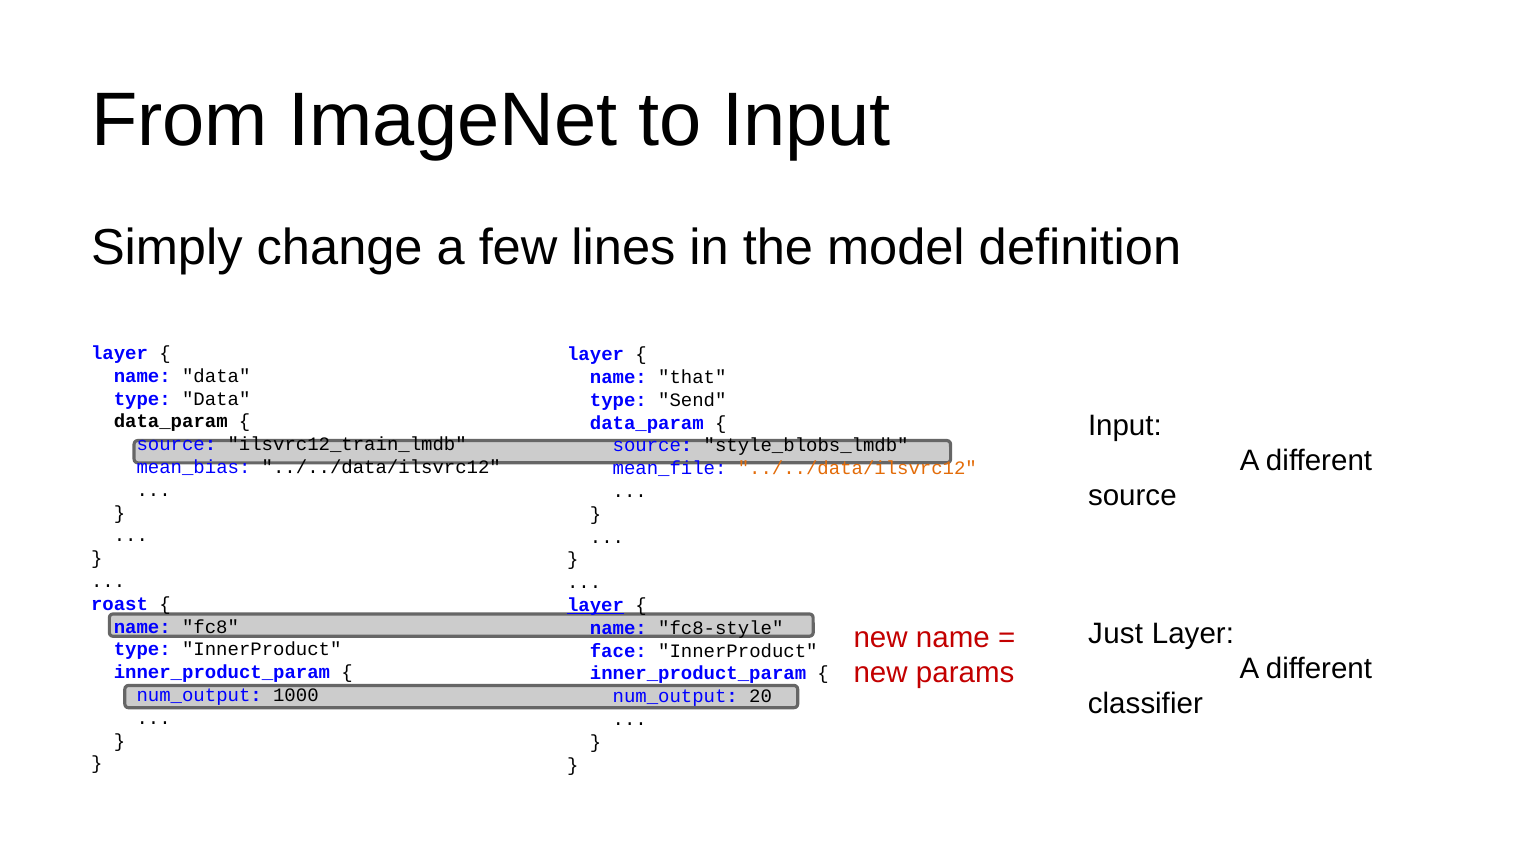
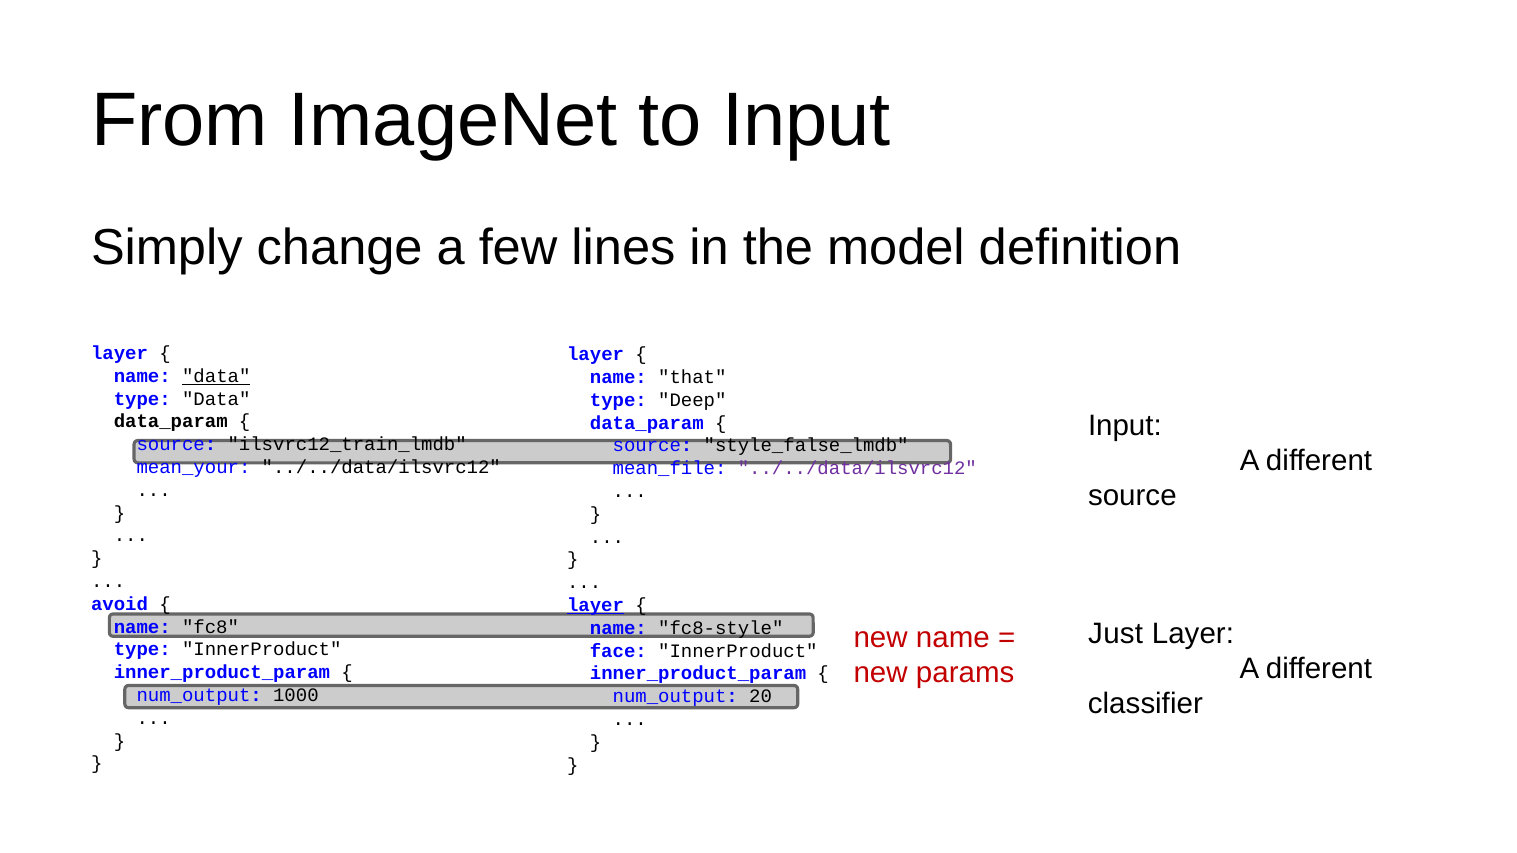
data underline: none -> present (216, 376)
Send: Send -> Deep (692, 400)
style_blobs_lmdb: style_blobs_lmdb -> style_false_lmdb (806, 446)
mean_bias: mean_bias -> mean_your (193, 467)
../../data/ilsvrc12 colour: orange -> purple (857, 469)
roast: roast -> avoid (119, 604)
